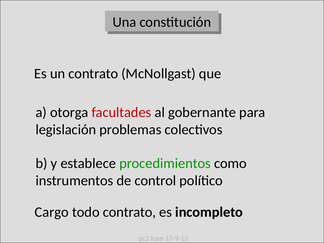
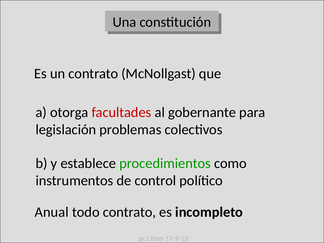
Cargo: Cargo -> Anual (52, 212)
